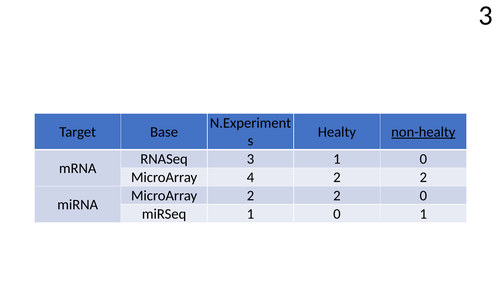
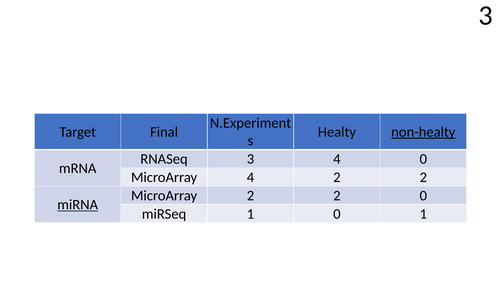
Base: Base -> Final (164, 132)
3 1: 1 -> 4 (337, 159)
miRNA underline: none -> present (78, 205)
